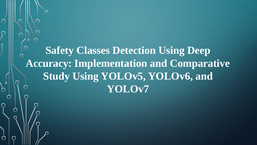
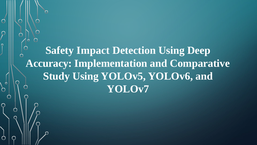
Classes: Classes -> Impact (93, 50)
